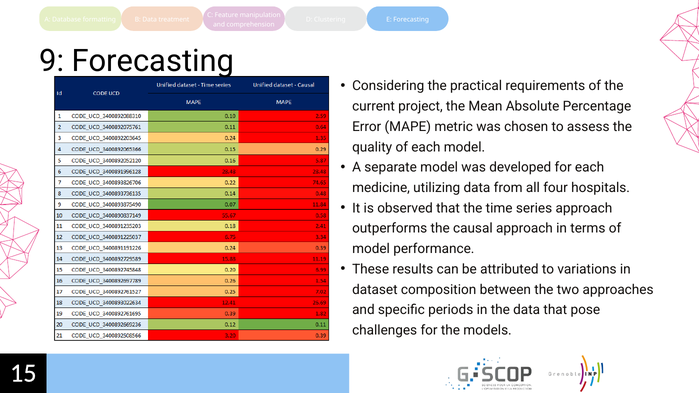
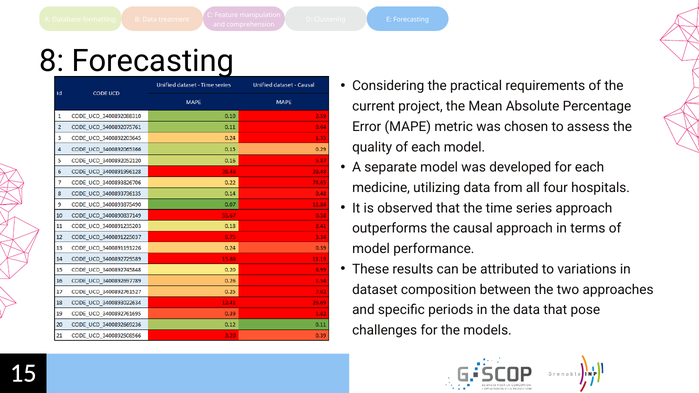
9: 9 -> 8 (52, 61)
